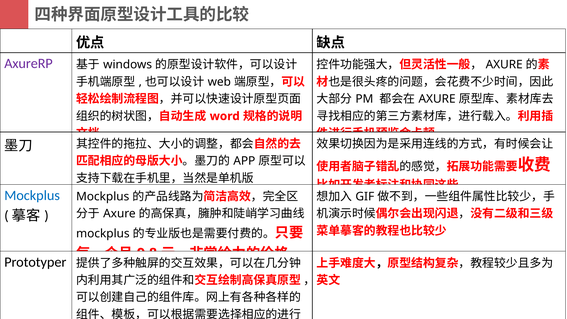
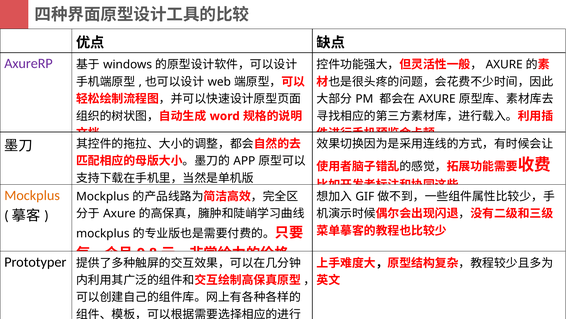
Mockplus colour: blue -> orange (32, 195)
